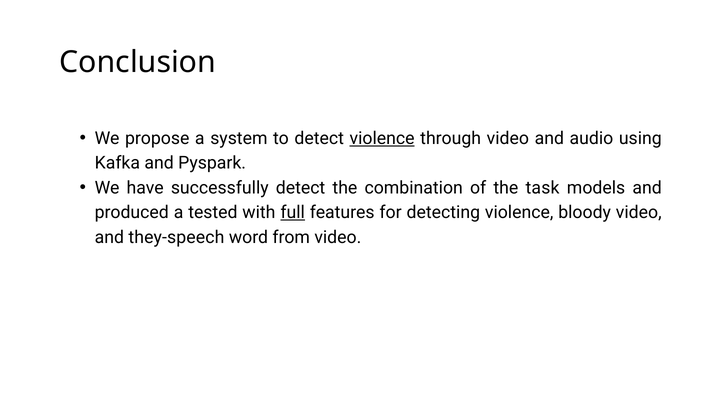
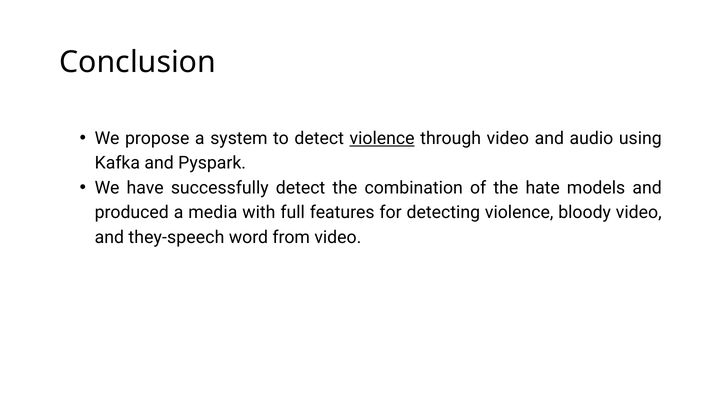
task: task -> hate (543, 188)
tested: tested -> media (213, 212)
full underline: present -> none (293, 212)
